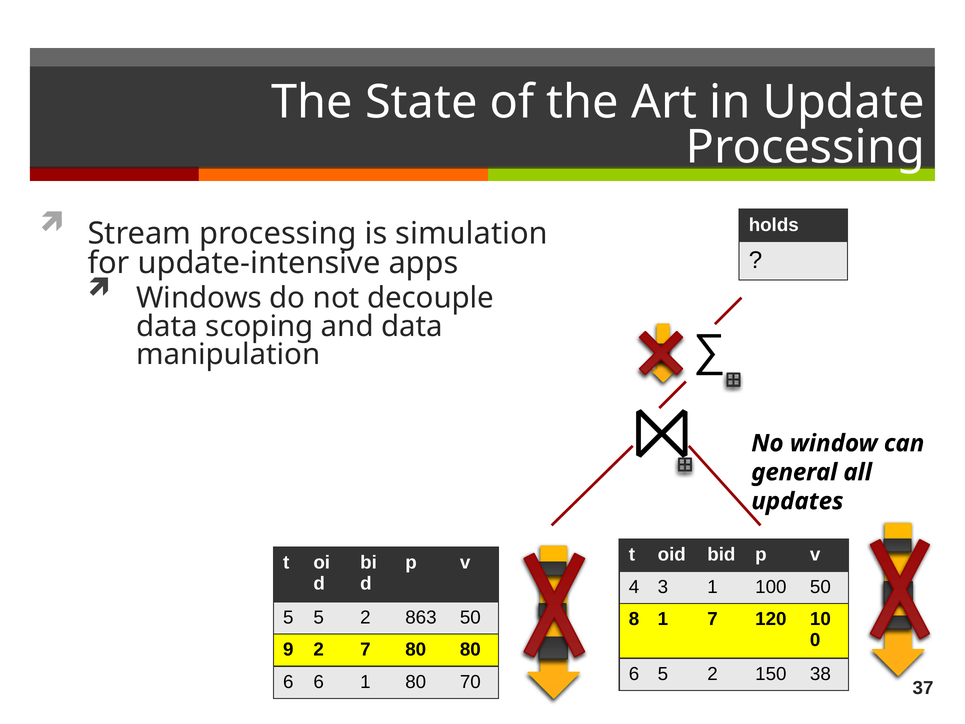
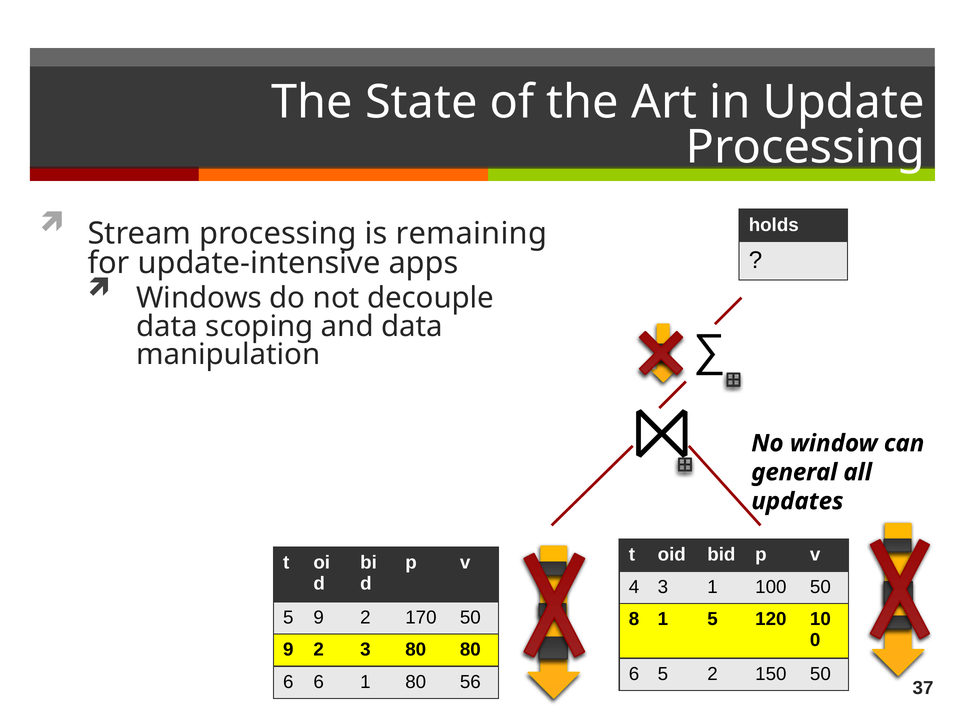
simulation: simulation -> remaining (471, 233)
5 5: 5 -> 9 (319, 617)
863: 863 -> 170 (421, 617)
1 7: 7 -> 5 (713, 619)
2 7: 7 -> 3 (365, 649)
150 38: 38 -> 50 (820, 674)
70: 70 -> 56 (470, 682)
